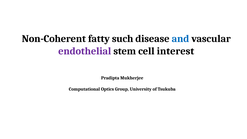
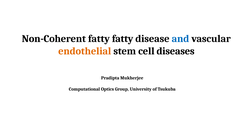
fatty such: such -> fatty (123, 39)
endothelial colour: purple -> orange (85, 51)
interest: interest -> diseases (176, 51)
